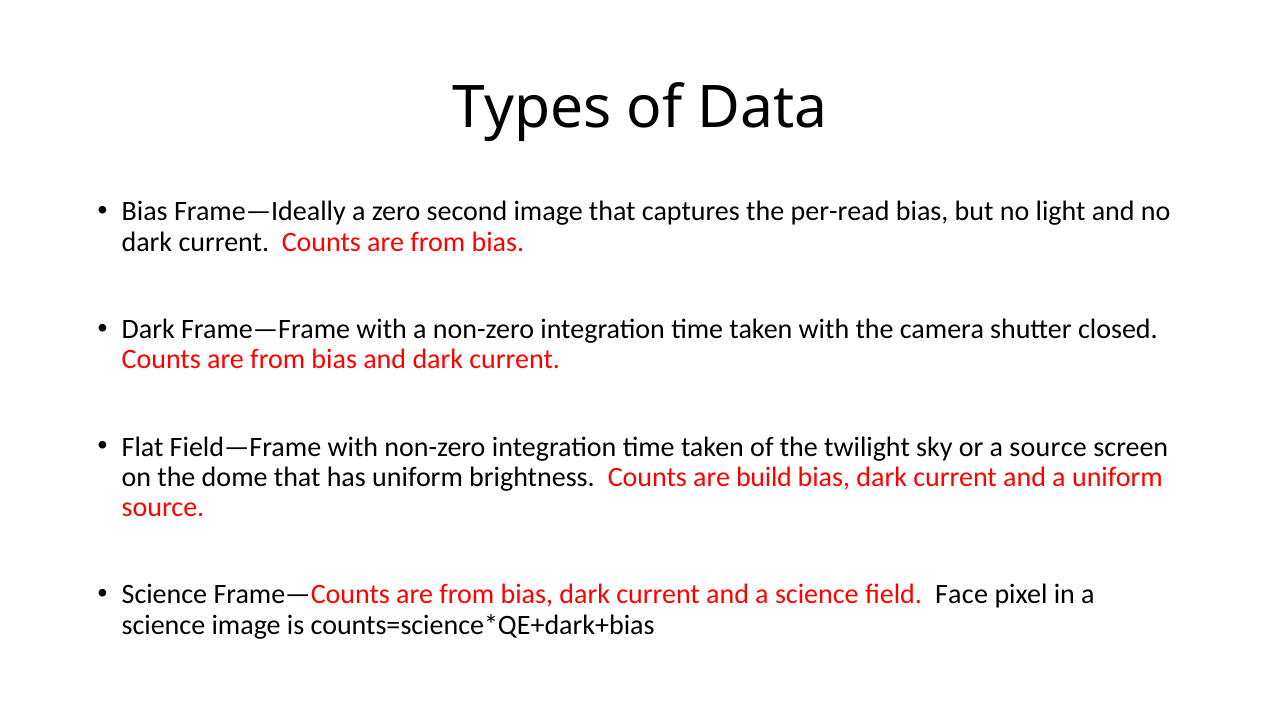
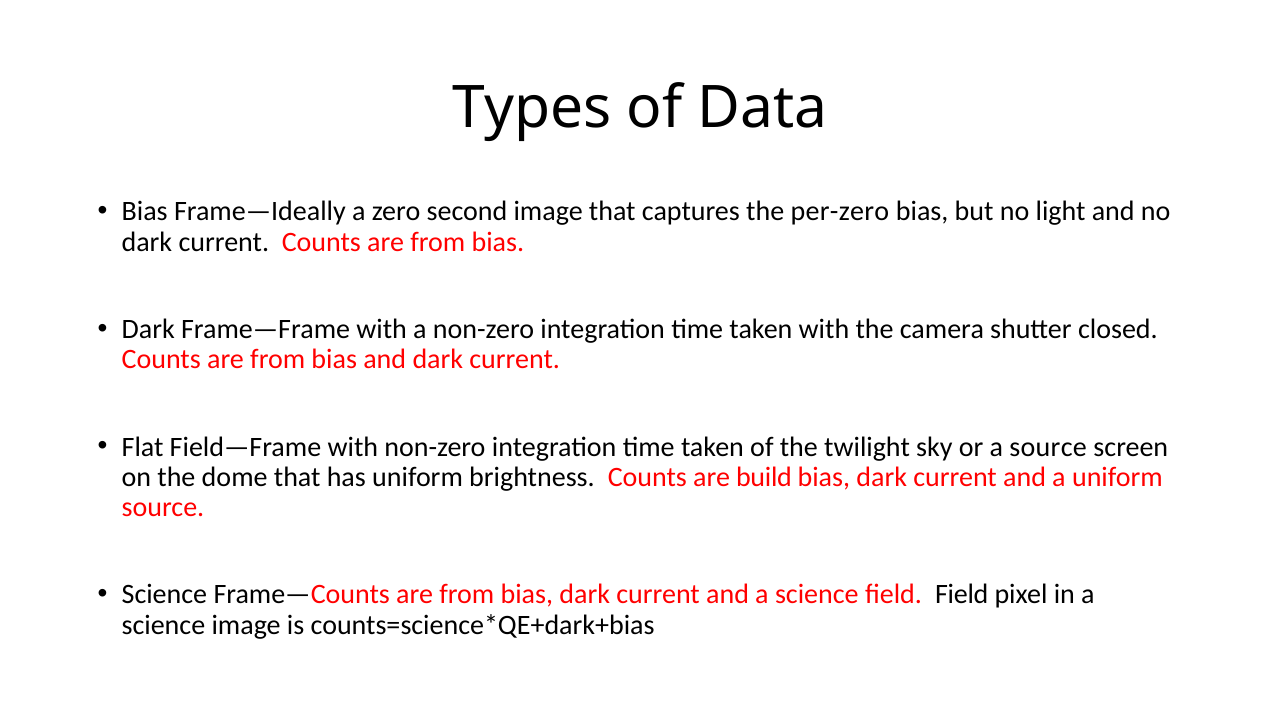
per-read: per-read -> per-zero (840, 212)
field Face: Face -> Field (962, 594)
